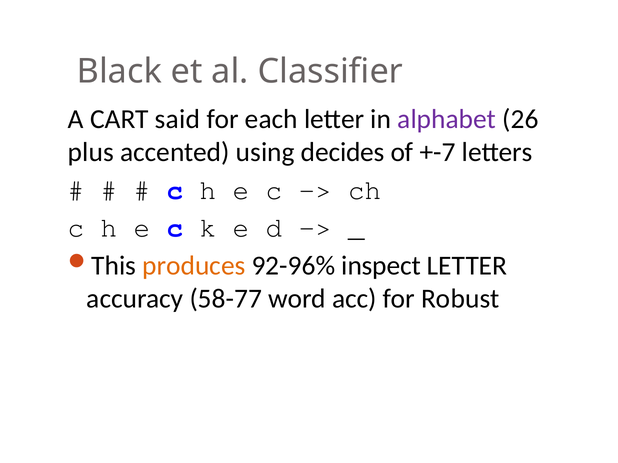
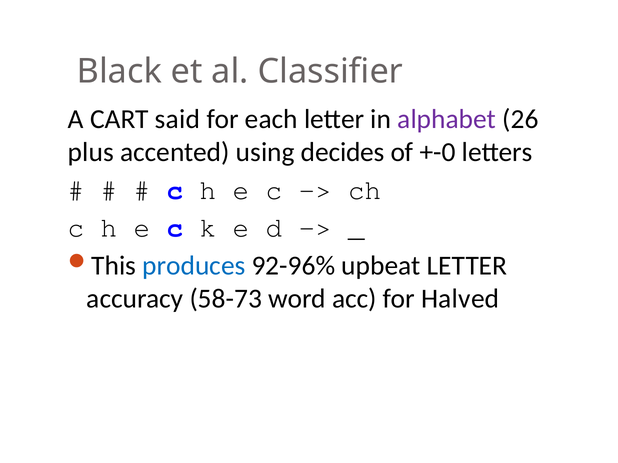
+-7: +-7 -> +-0 (438, 152)
produces colour: orange -> blue (194, 266)
inspect: inspect -> upbeat (381, 266)
58-77: 58-77 -> 58-73 (226, 299)
Robust: Robust -> Halved (460, 299)
